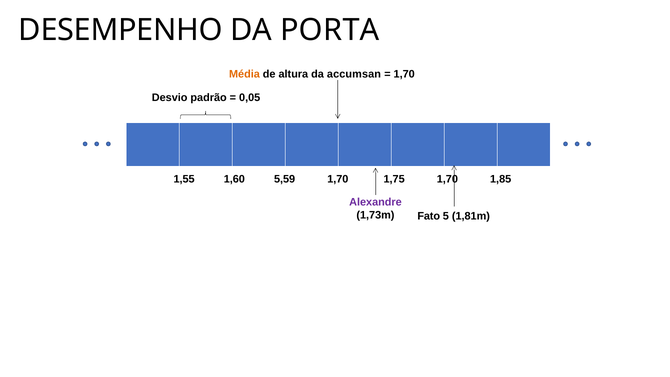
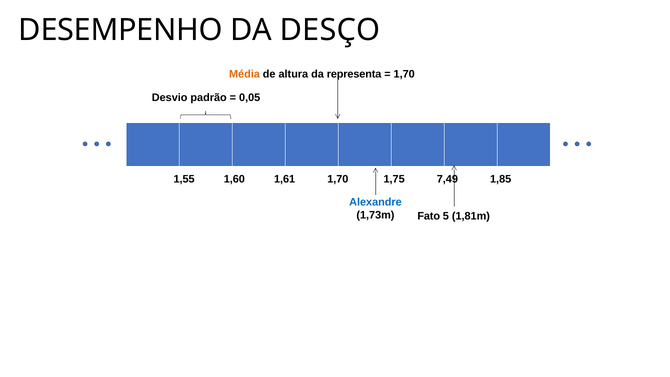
PORTA: PORTA -> DESÇO (330, 30)
accumsan: accumsan -> representa (354, 74)
5,59: 5,59 -> 1,61 (285, 179)
1,75 1,70: 1,70 -> 7,49 (447, 179)
Alexandre colour: purple -> blue (375, 202)
